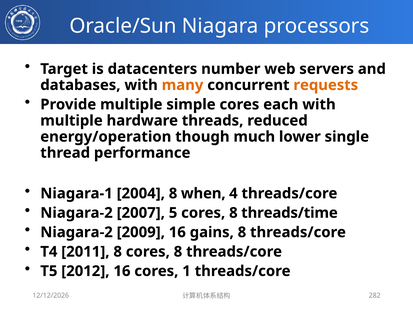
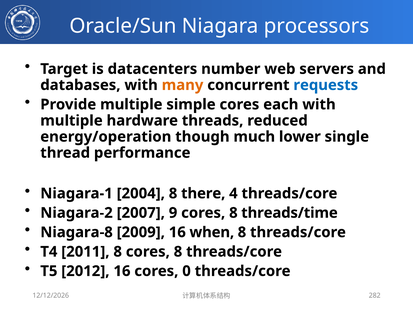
requests colour: orange -> blue (326, 85)
when: when -> there (203, 193)
5: 5 -> 9 (173, 213)
Niagara-2: Niagara-2 -> Niagara-8 (77, 232)
gains: gains -> when (212, 232)
1: 1 -> 0 (187, 271)
